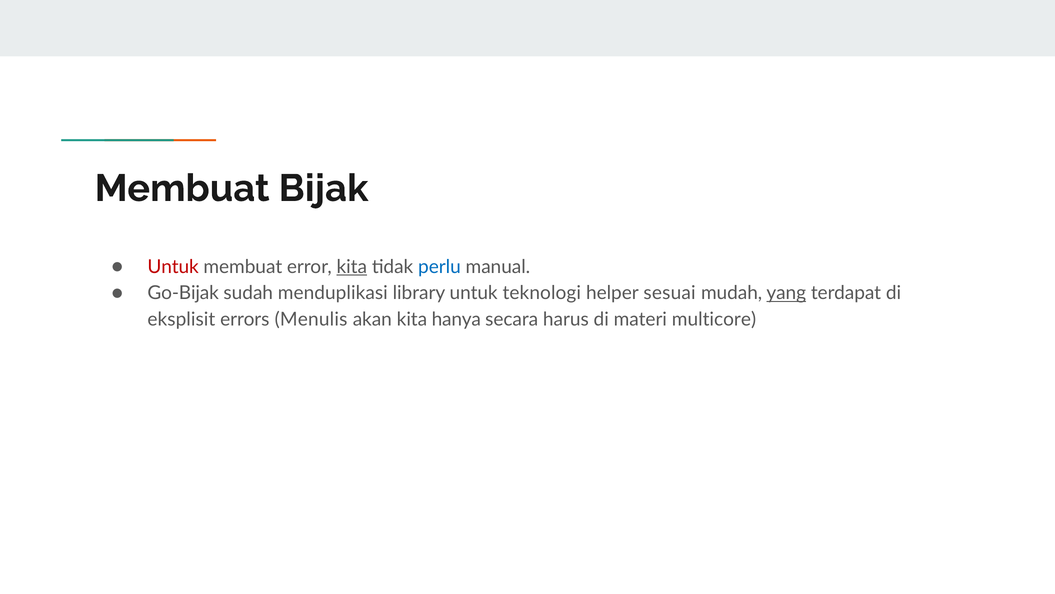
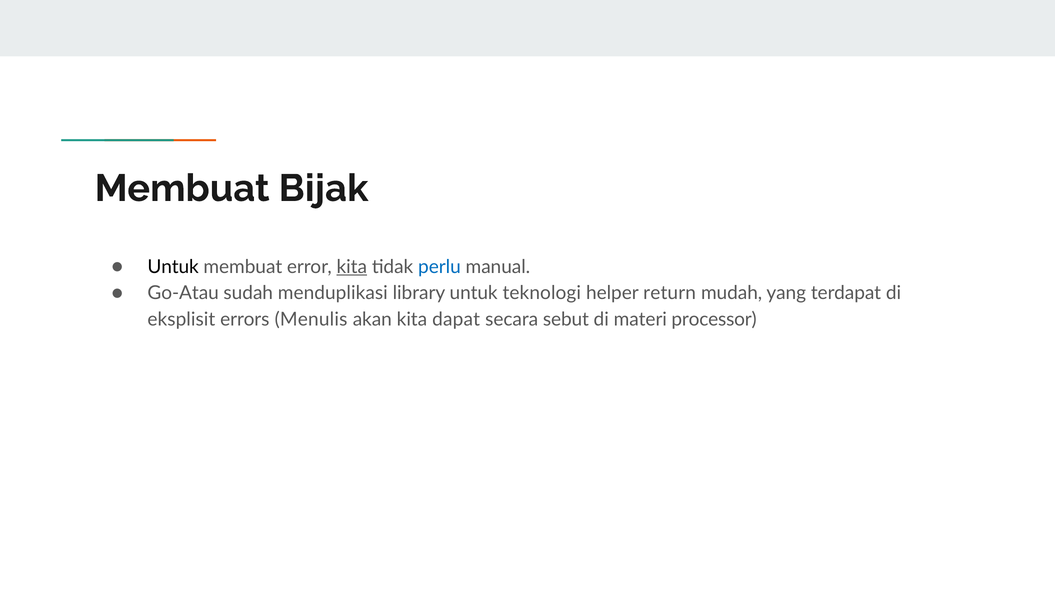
Untuk colour: red -> black (173, 267)
Go-Bijak: Go-Bijak -> Go-Atau (183, 293)
sesuai: sesuai -> return (670, 293)
yang underline: present -> none (786, 293)
hanya: hanya -> dapat (456, 319)
harus: harus -> sebut (566, 319)
multicore: multicore -> processor (714, 319)
